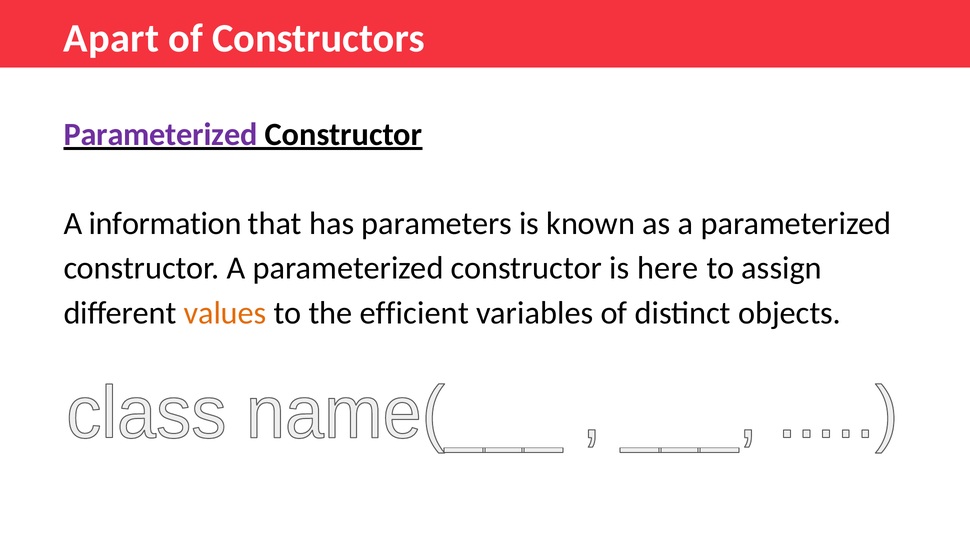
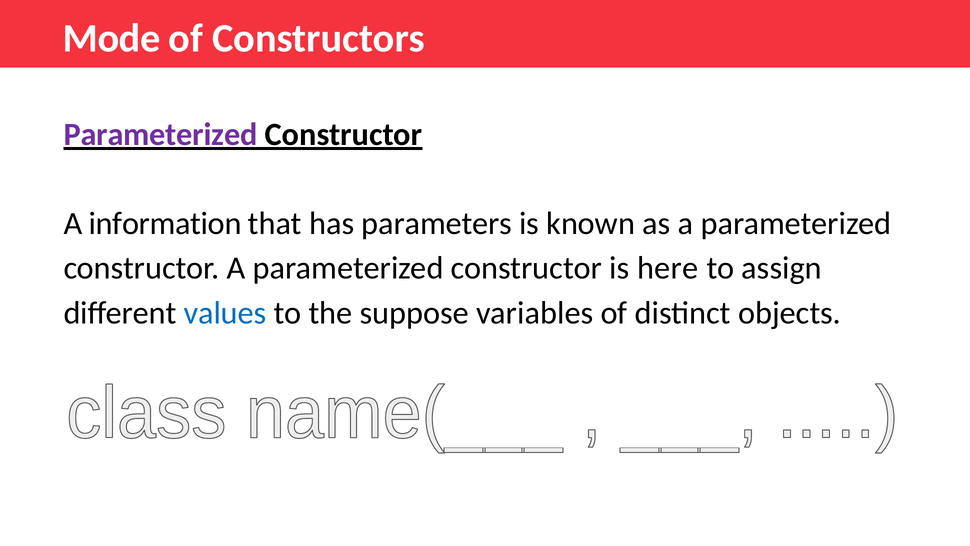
Apart: Apart -> Mode (112, 38)
values colour: orange -> blue (225, 313)
efficient: efficient -> suppose (414, 313)
